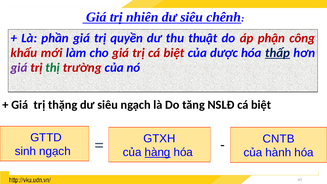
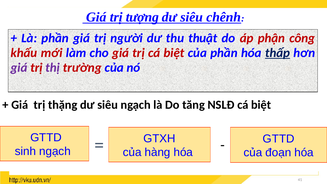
nhiên: nhiên -> tượng (142, 17)
quyền: quyền -> người (127, 38)
của dược: dược -> phần (224, 53)
thị colour: green -> purple (53, 68)
CNTB: CNTB -> GTTD (279, 139)
hàng underline: present -> none (158, 152)
hành: hành -> đoạn (278, 153)
